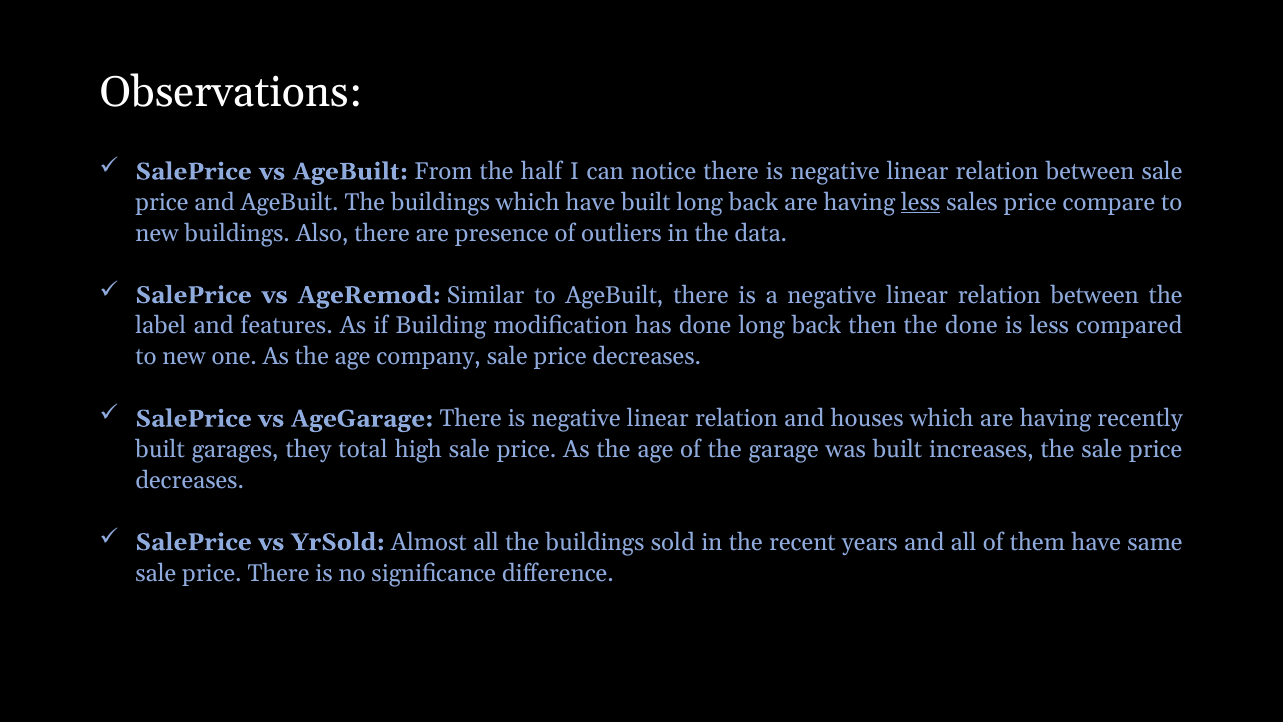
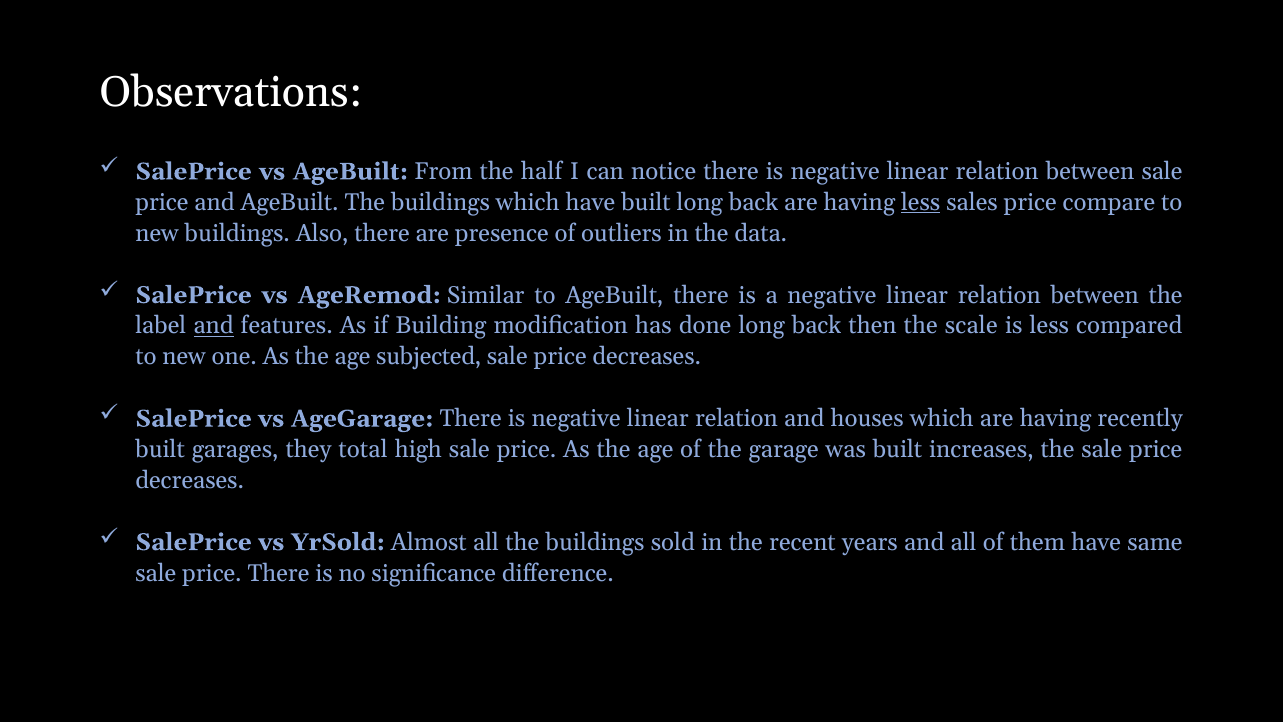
and underline: none -> present (214, 326)
the done: done -> scale (971, 326)
company: company -> subjected (429, 357)
